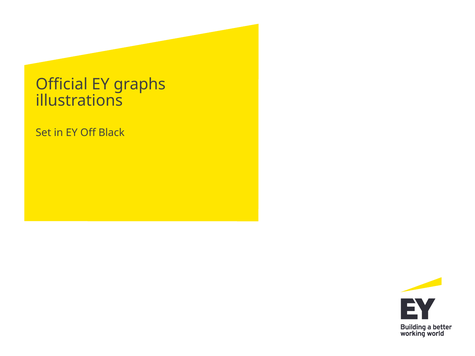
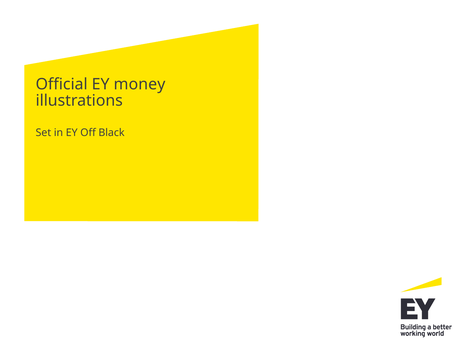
graphs: graphs -> money (140, 84)
